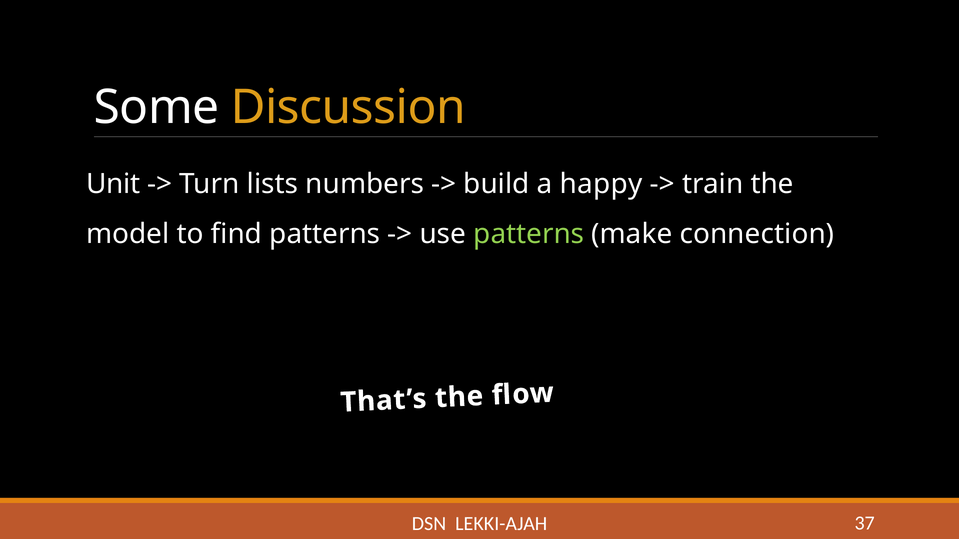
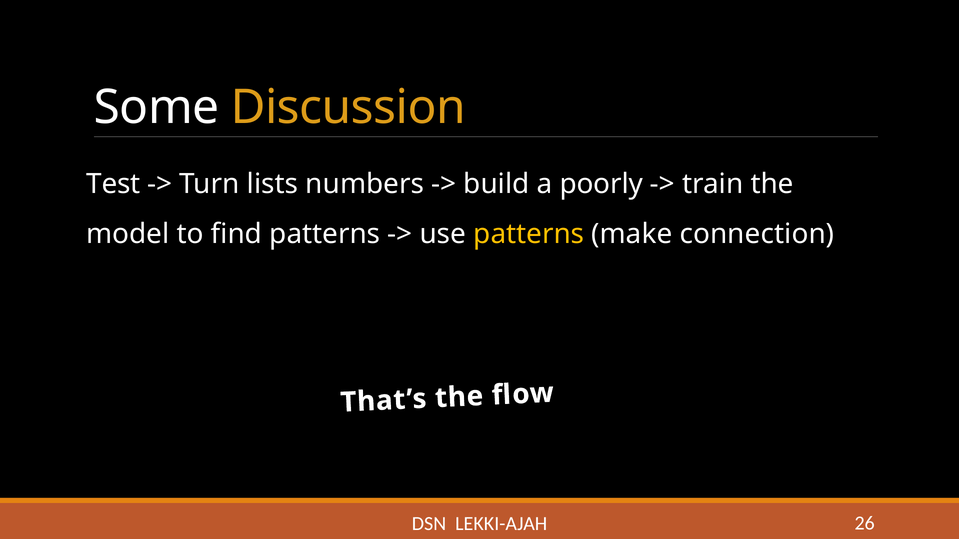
Unit: Unit -> Test (113, 184)
happy: happy -> poorly (601, 184)
patterns colour: light green -> yellow (529, 234)
37: 37 -> 26 (865, 524)
